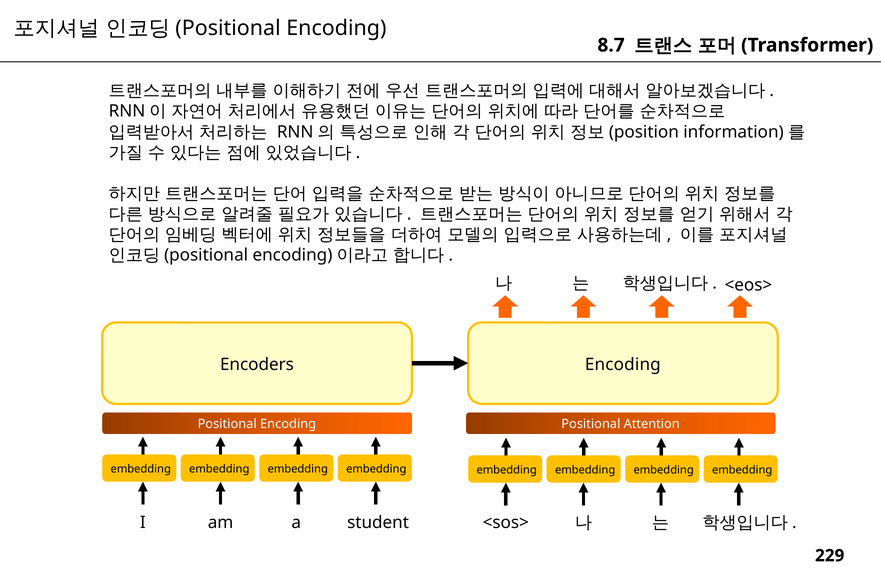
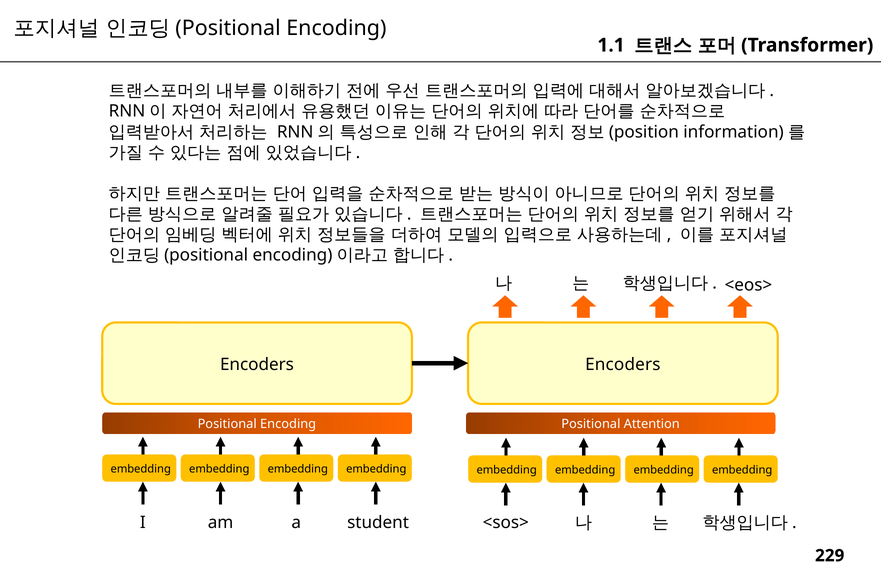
8.7: 8.7 -> 1.1 (611, 45)
Encoders Encoding: Encoding -> Encoders (623, 364)
